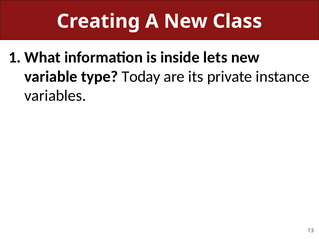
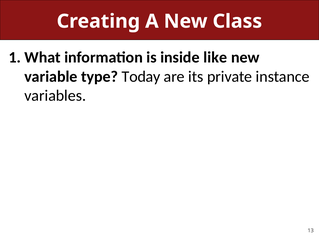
lets: lets -> like (215, 57)
